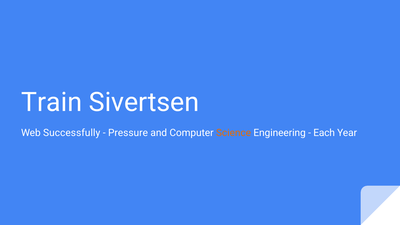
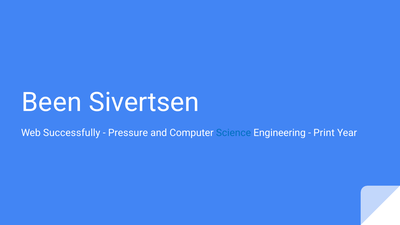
Train: Train -> Been (52, 102)
Science colour: orange -> blue (234, 133)
Each: Each -> Print (324, 133)
